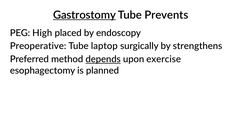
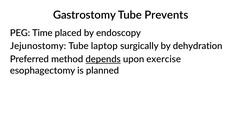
Gastrostomy underline: present -> none (84, 15)
High: High -> Time (42, 33)
Preoperative: Preoperative -> Jejunostomy (38, 46)
strengthens: strengthens -> dehydration (198, 46)
